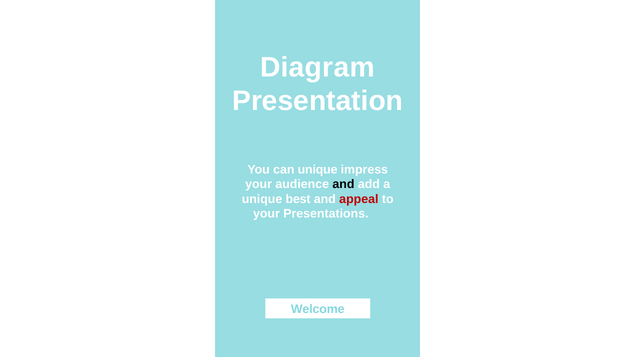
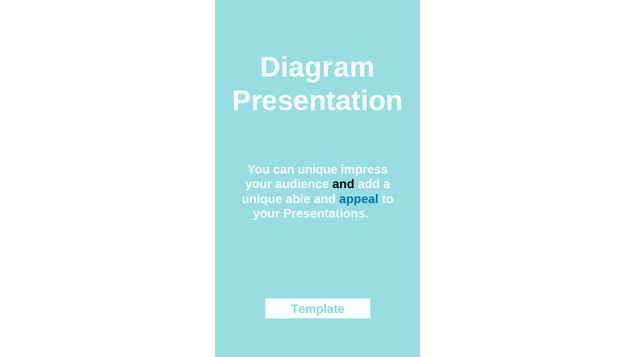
best: best -> able (298, 199)
appeal colour: red -> blue (359, 199)
Welcome: Welcome -> Template (318, 309)
